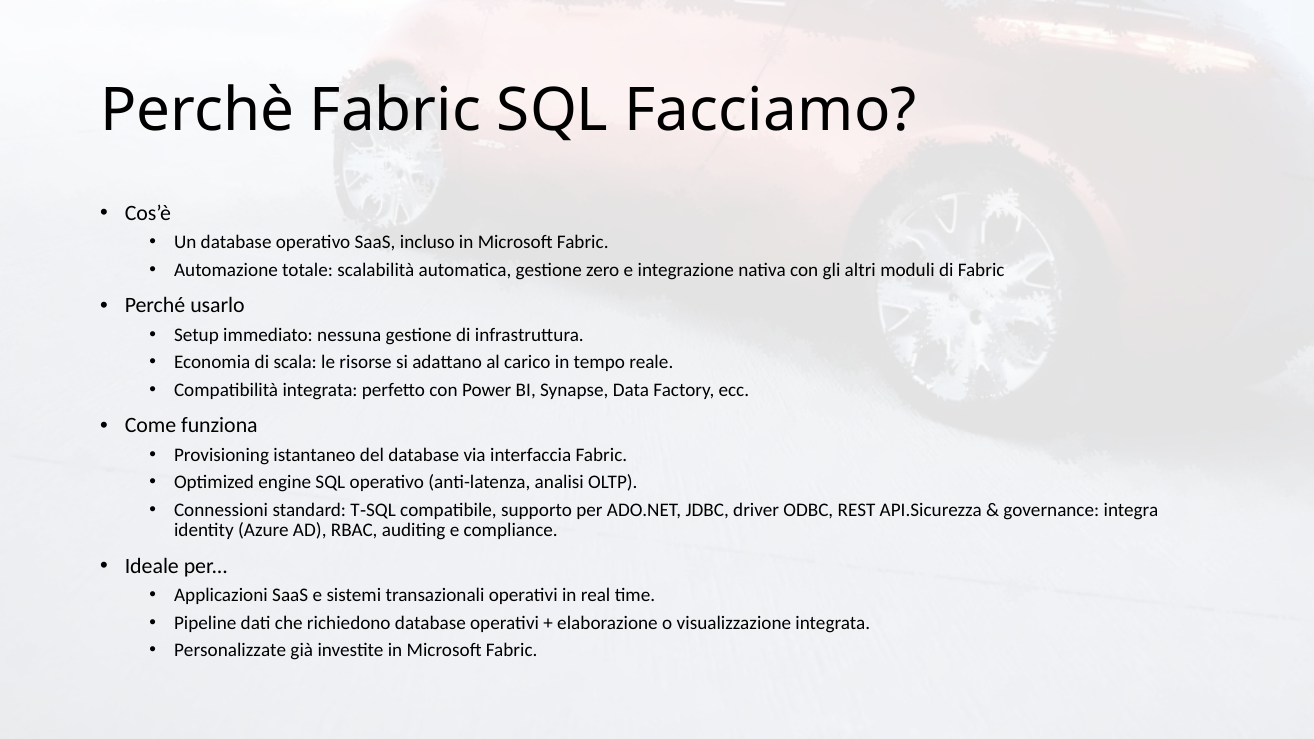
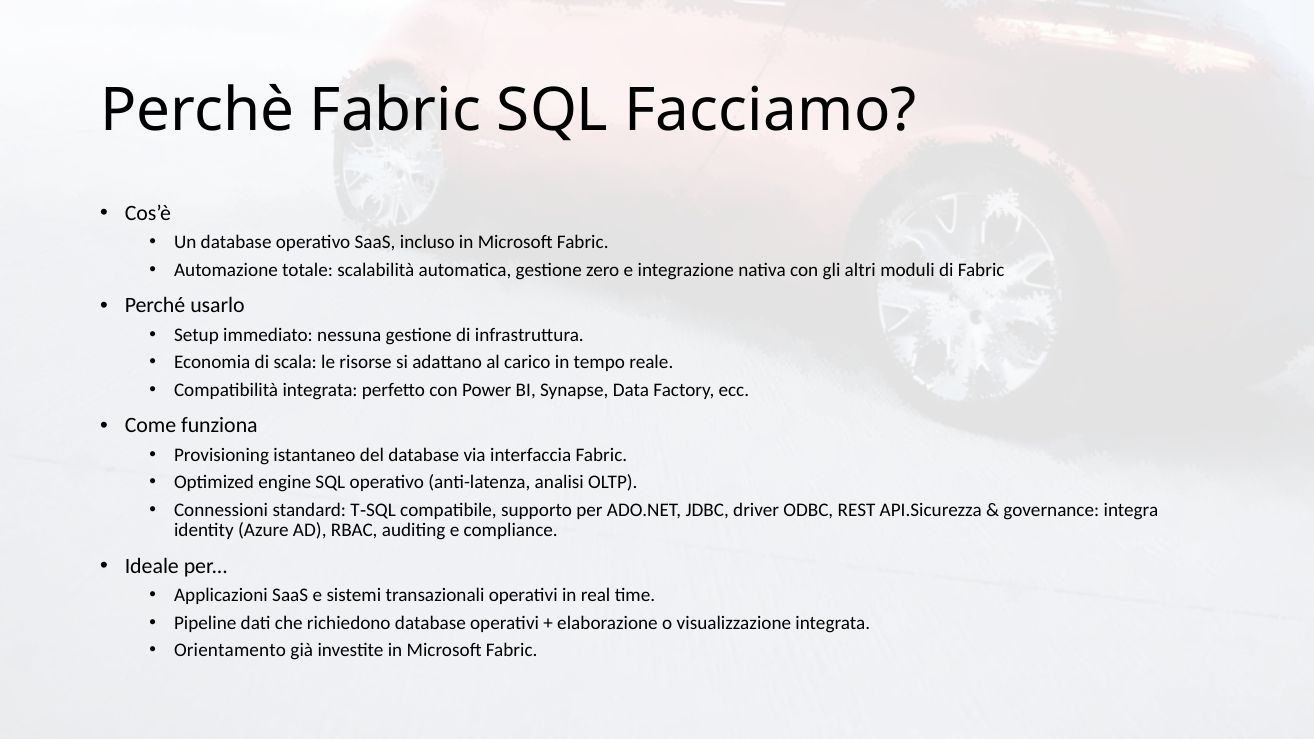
Personalizzate: Personalizzate -> Orientamento (230, 651)
